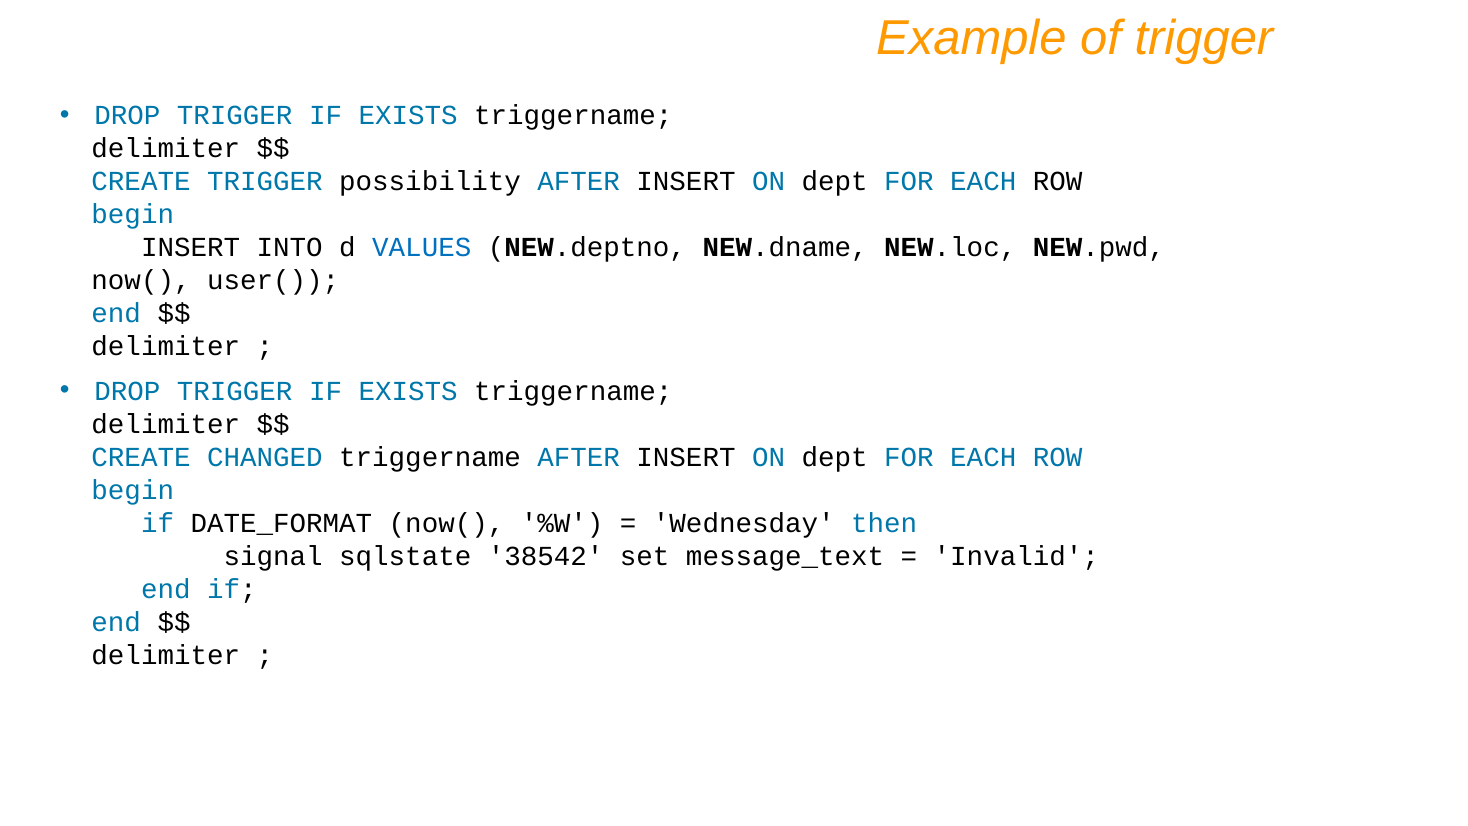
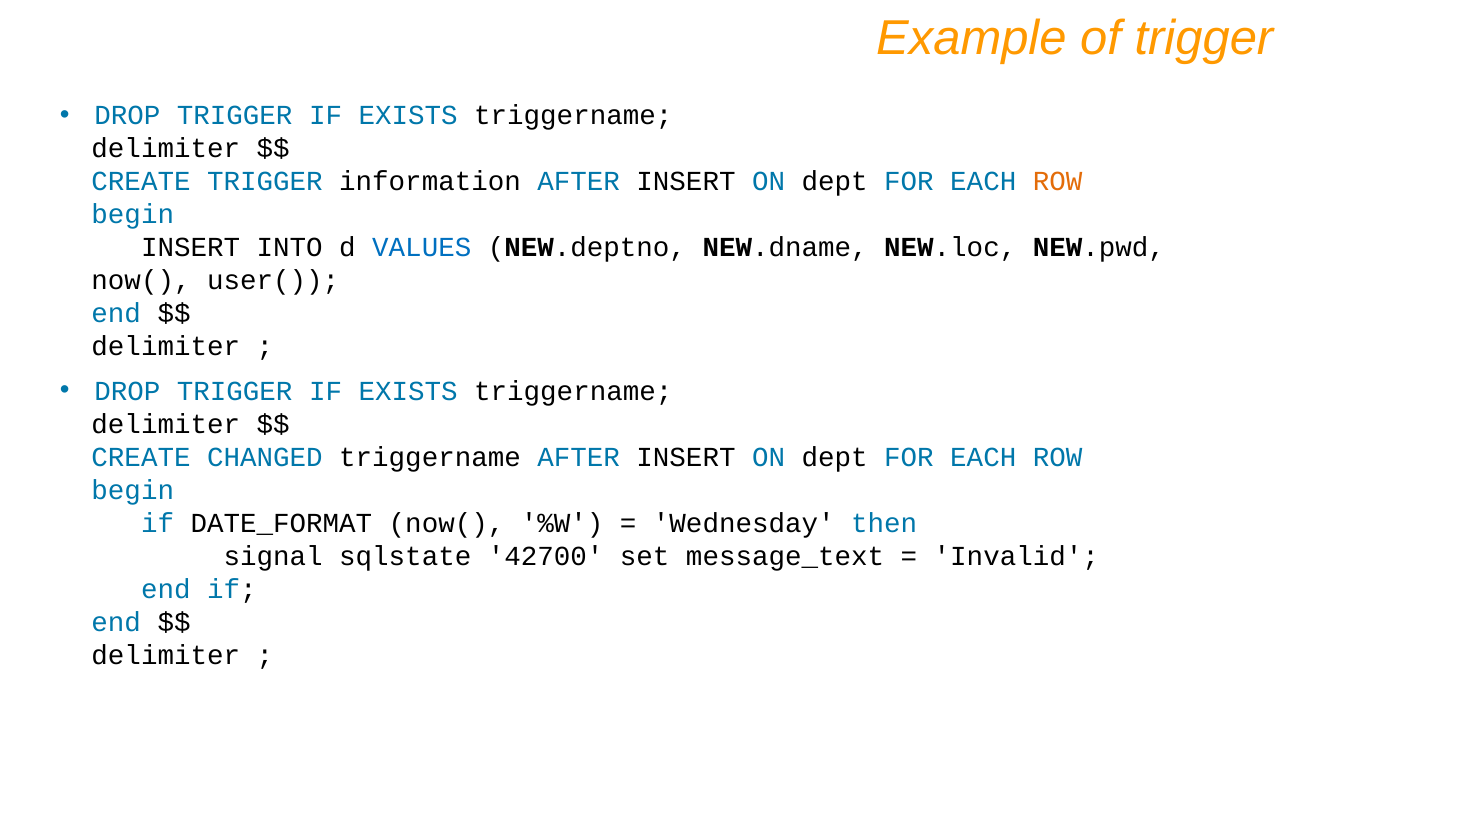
possibility: possibility -> information (430, 182)
ROW colour: black -> orange (1058, 182)
38542: 38542 -> 42700 (546, 556)
